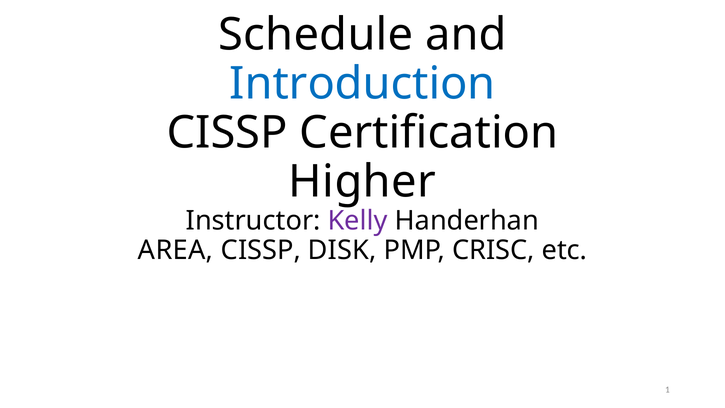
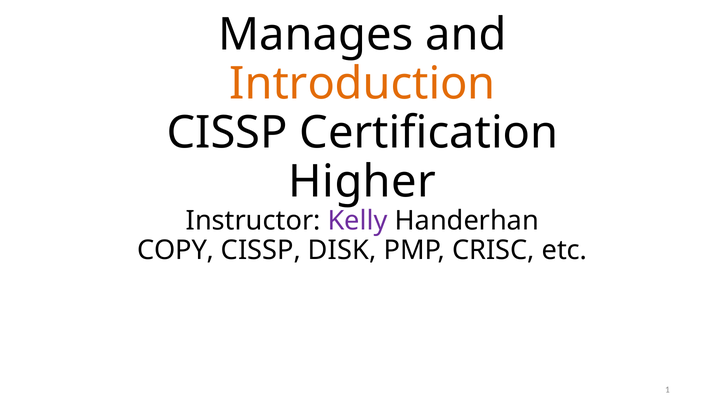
Schedule: Schedule -> Manages (316, 35)
Introduction colour: blue -> orange (362, 84)
AREA: AREA -> COPY (176, 250)
